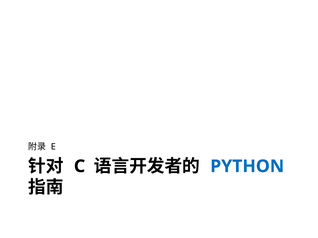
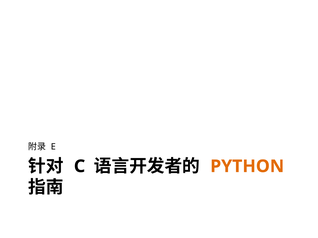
PYTHON colour: blue -> orange (247, 167)
